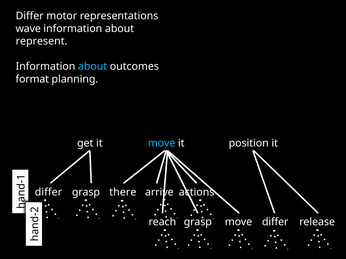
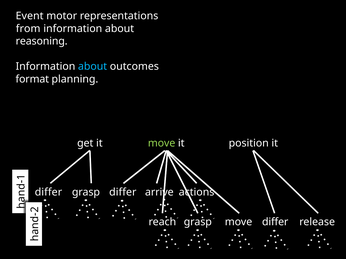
Differ: Differ -> Event (30, 16)
wave: wave -> from (28, 29)
represent: represent -> reasoning (42, 41)
move colour: light blue -> light green (162, 143)
there: there -> differ (123, 192)
